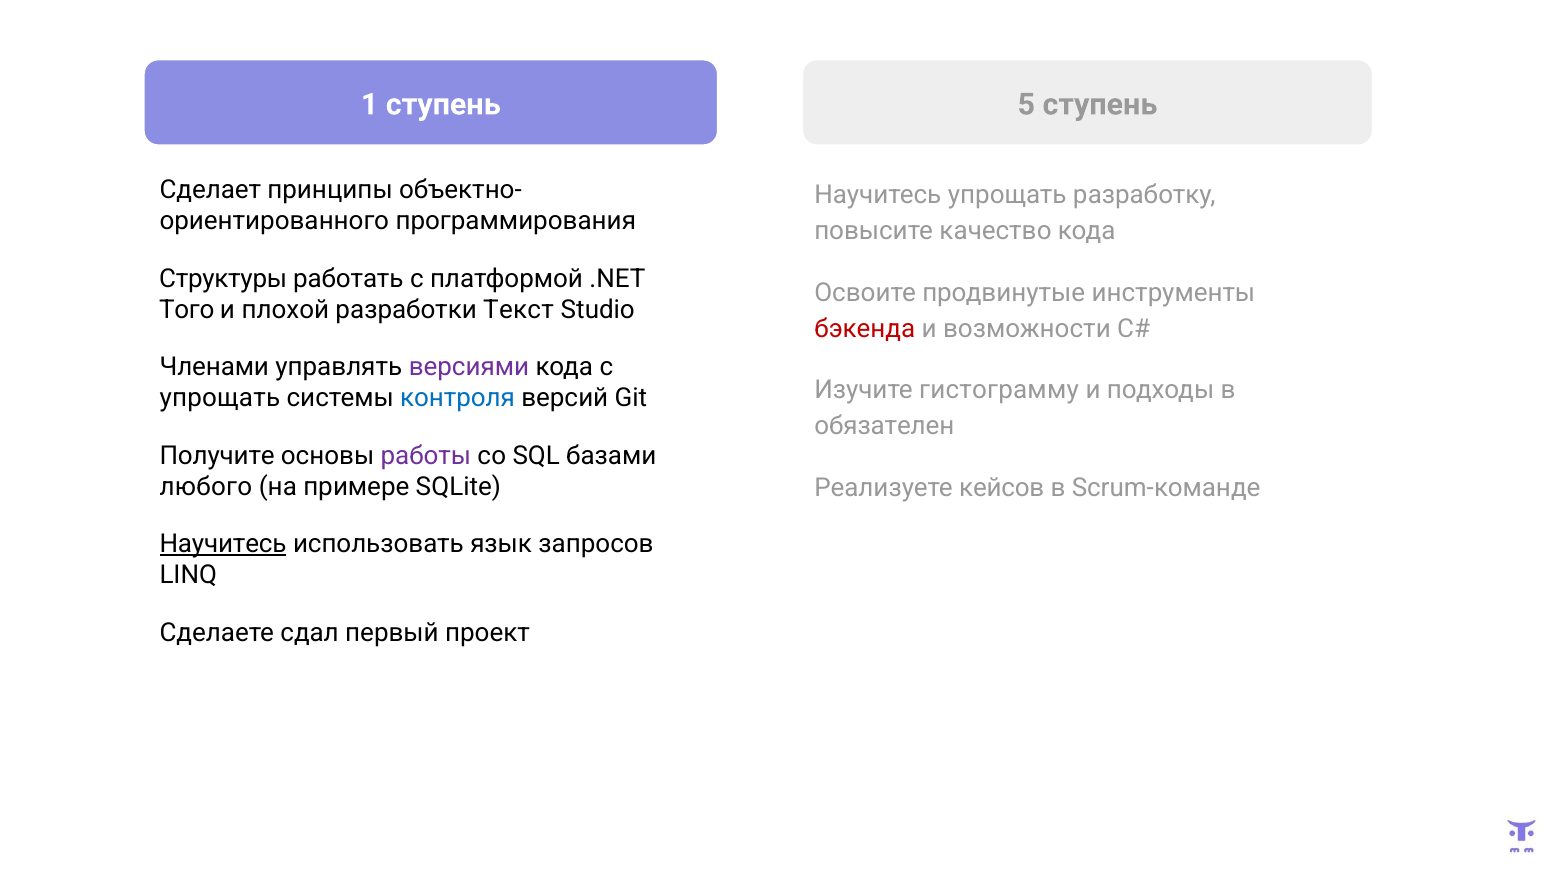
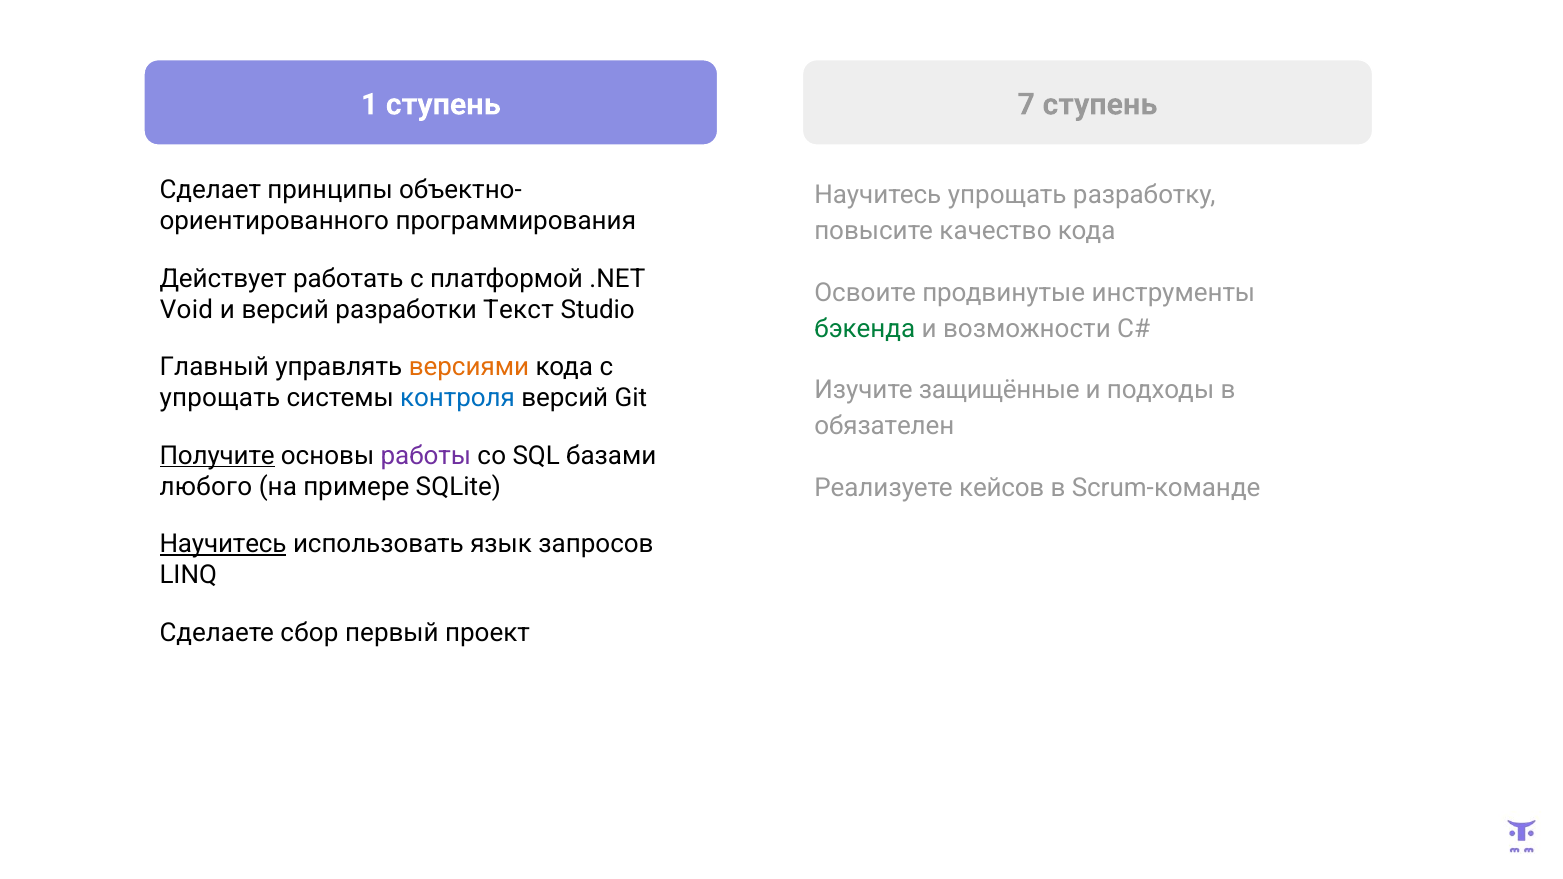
5: 5 -> 7 (1026, 104)
Структуры: Структуры -> Действует (223, 279)
Того: Того -> Void (187, 310)
и плохой: плохой -> версий (285, 310)
бэкенда colour: red -> green (865, 329)
Членами: Членами -> Главный (214, 367)
версиями colour: purple -> orange (469, 367)
гистограмму: гистограмму -> защищённые (999, 390)
Получите underline: none -> present (217, 456)
сдал: сдал -> сбор (309, 633)
